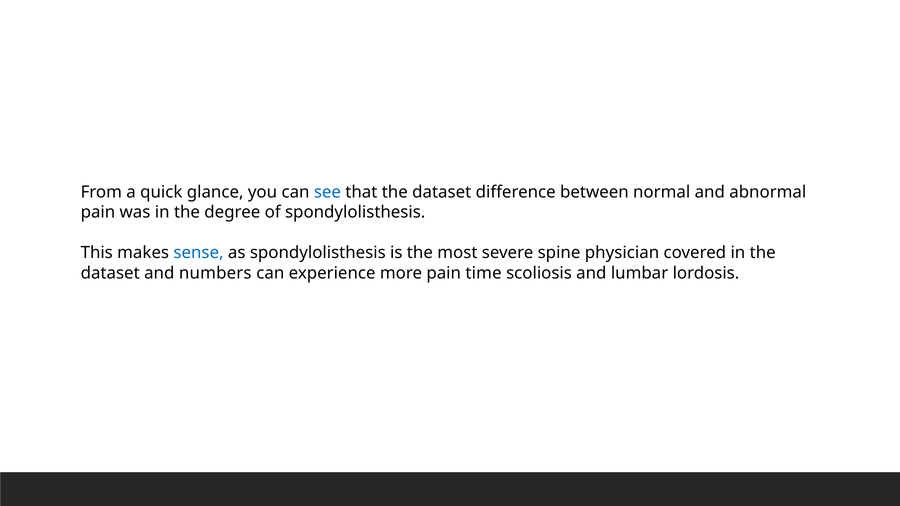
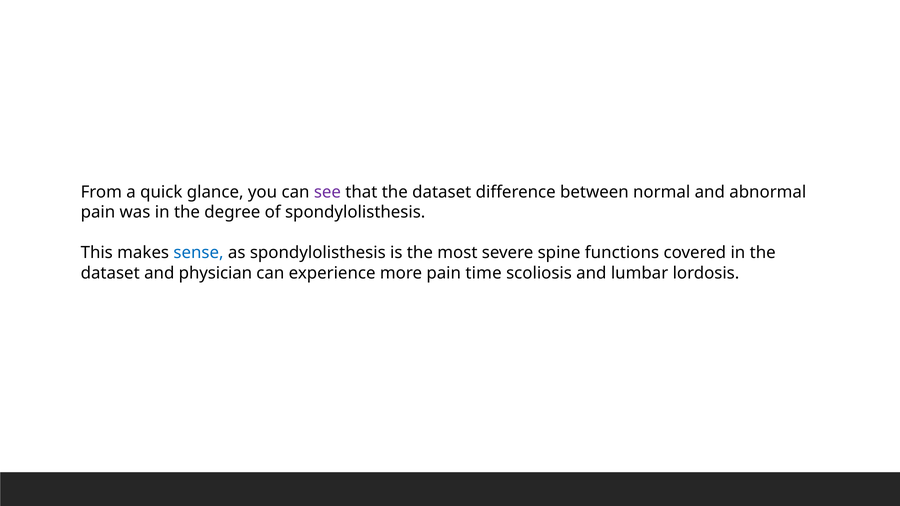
see colour: blue -> purple (327, 192)
physician: physician -> functions (622, 253)
numbers: numbers -> physician (215, 273)
